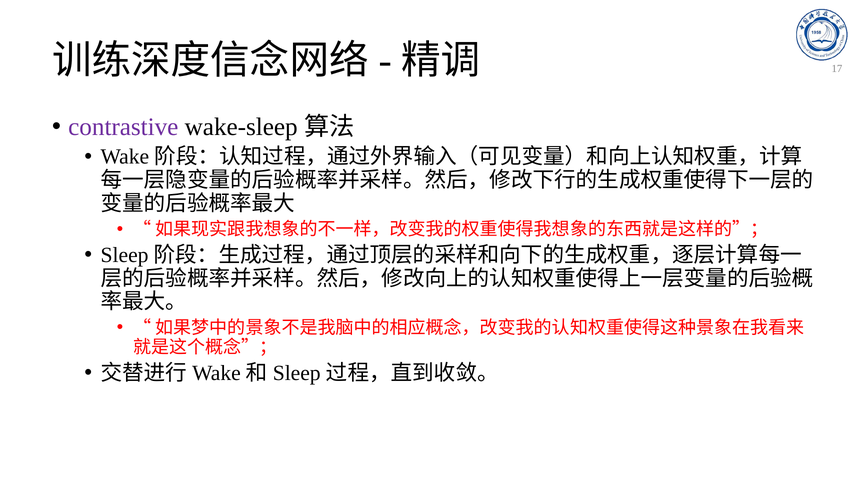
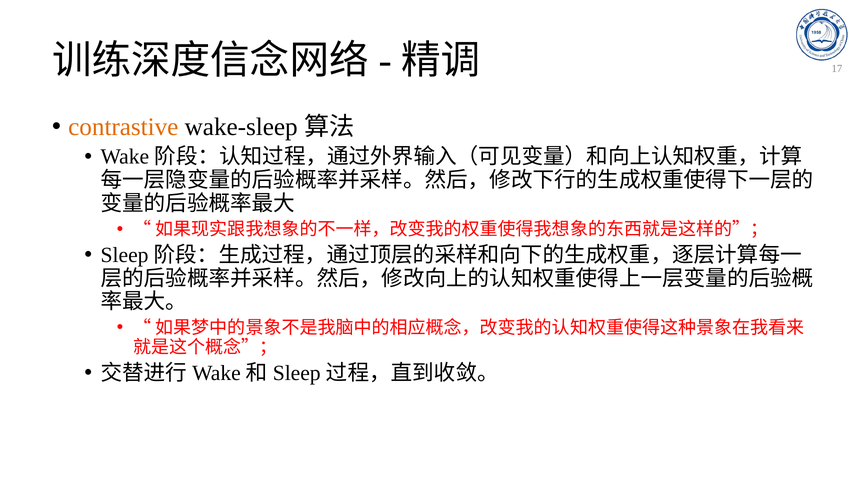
contrastive colour: purple -> orange (123, 127)
